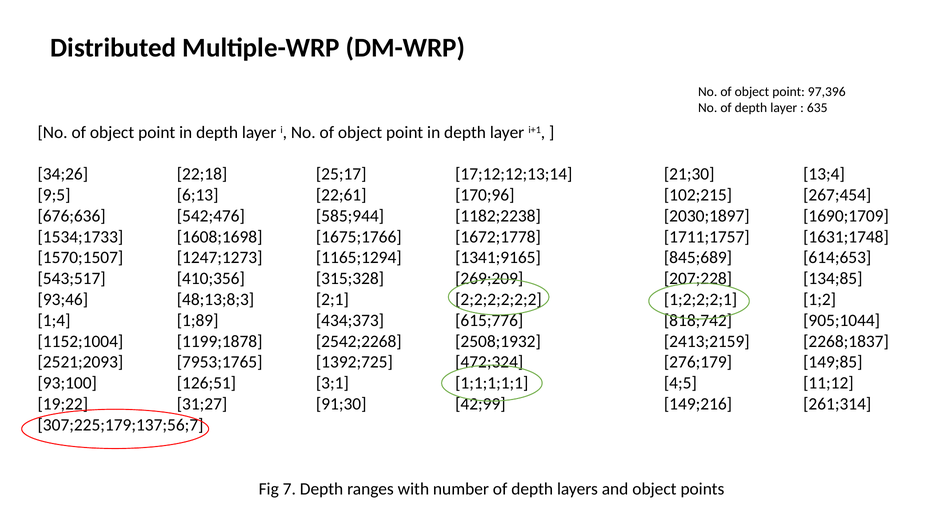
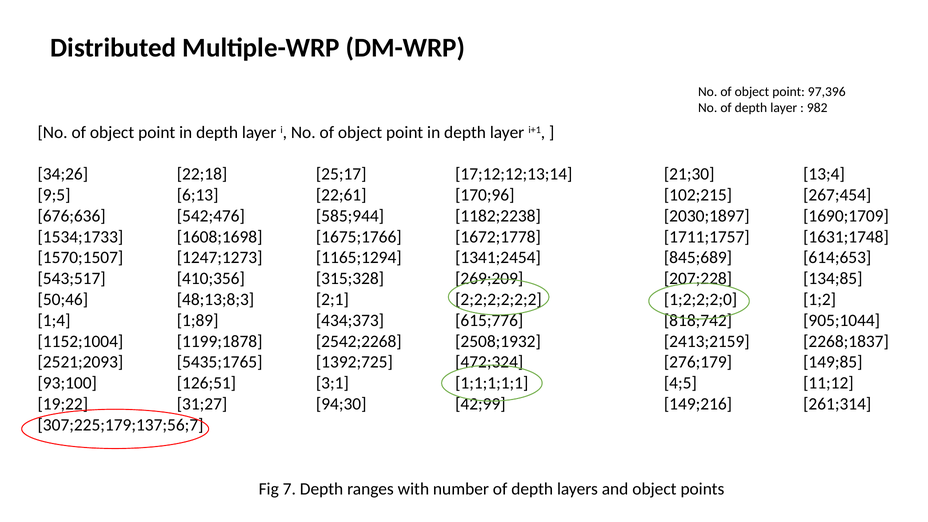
635: 635 -> 982 (817, 108)
1341;9165: 1341;9165 -> 1341;2454 (498, 258)
93;46: 93;46 -> 50;46 (63, 300)
1;2;2;2;1: 1;2;2;2;1 -> 1;2;2;2;0 (701, 300)
7953;1765: 7953;1765 -> 5435;1765 (220, 362)
91;30: 91;30 -> 94;30 (341, 404)
